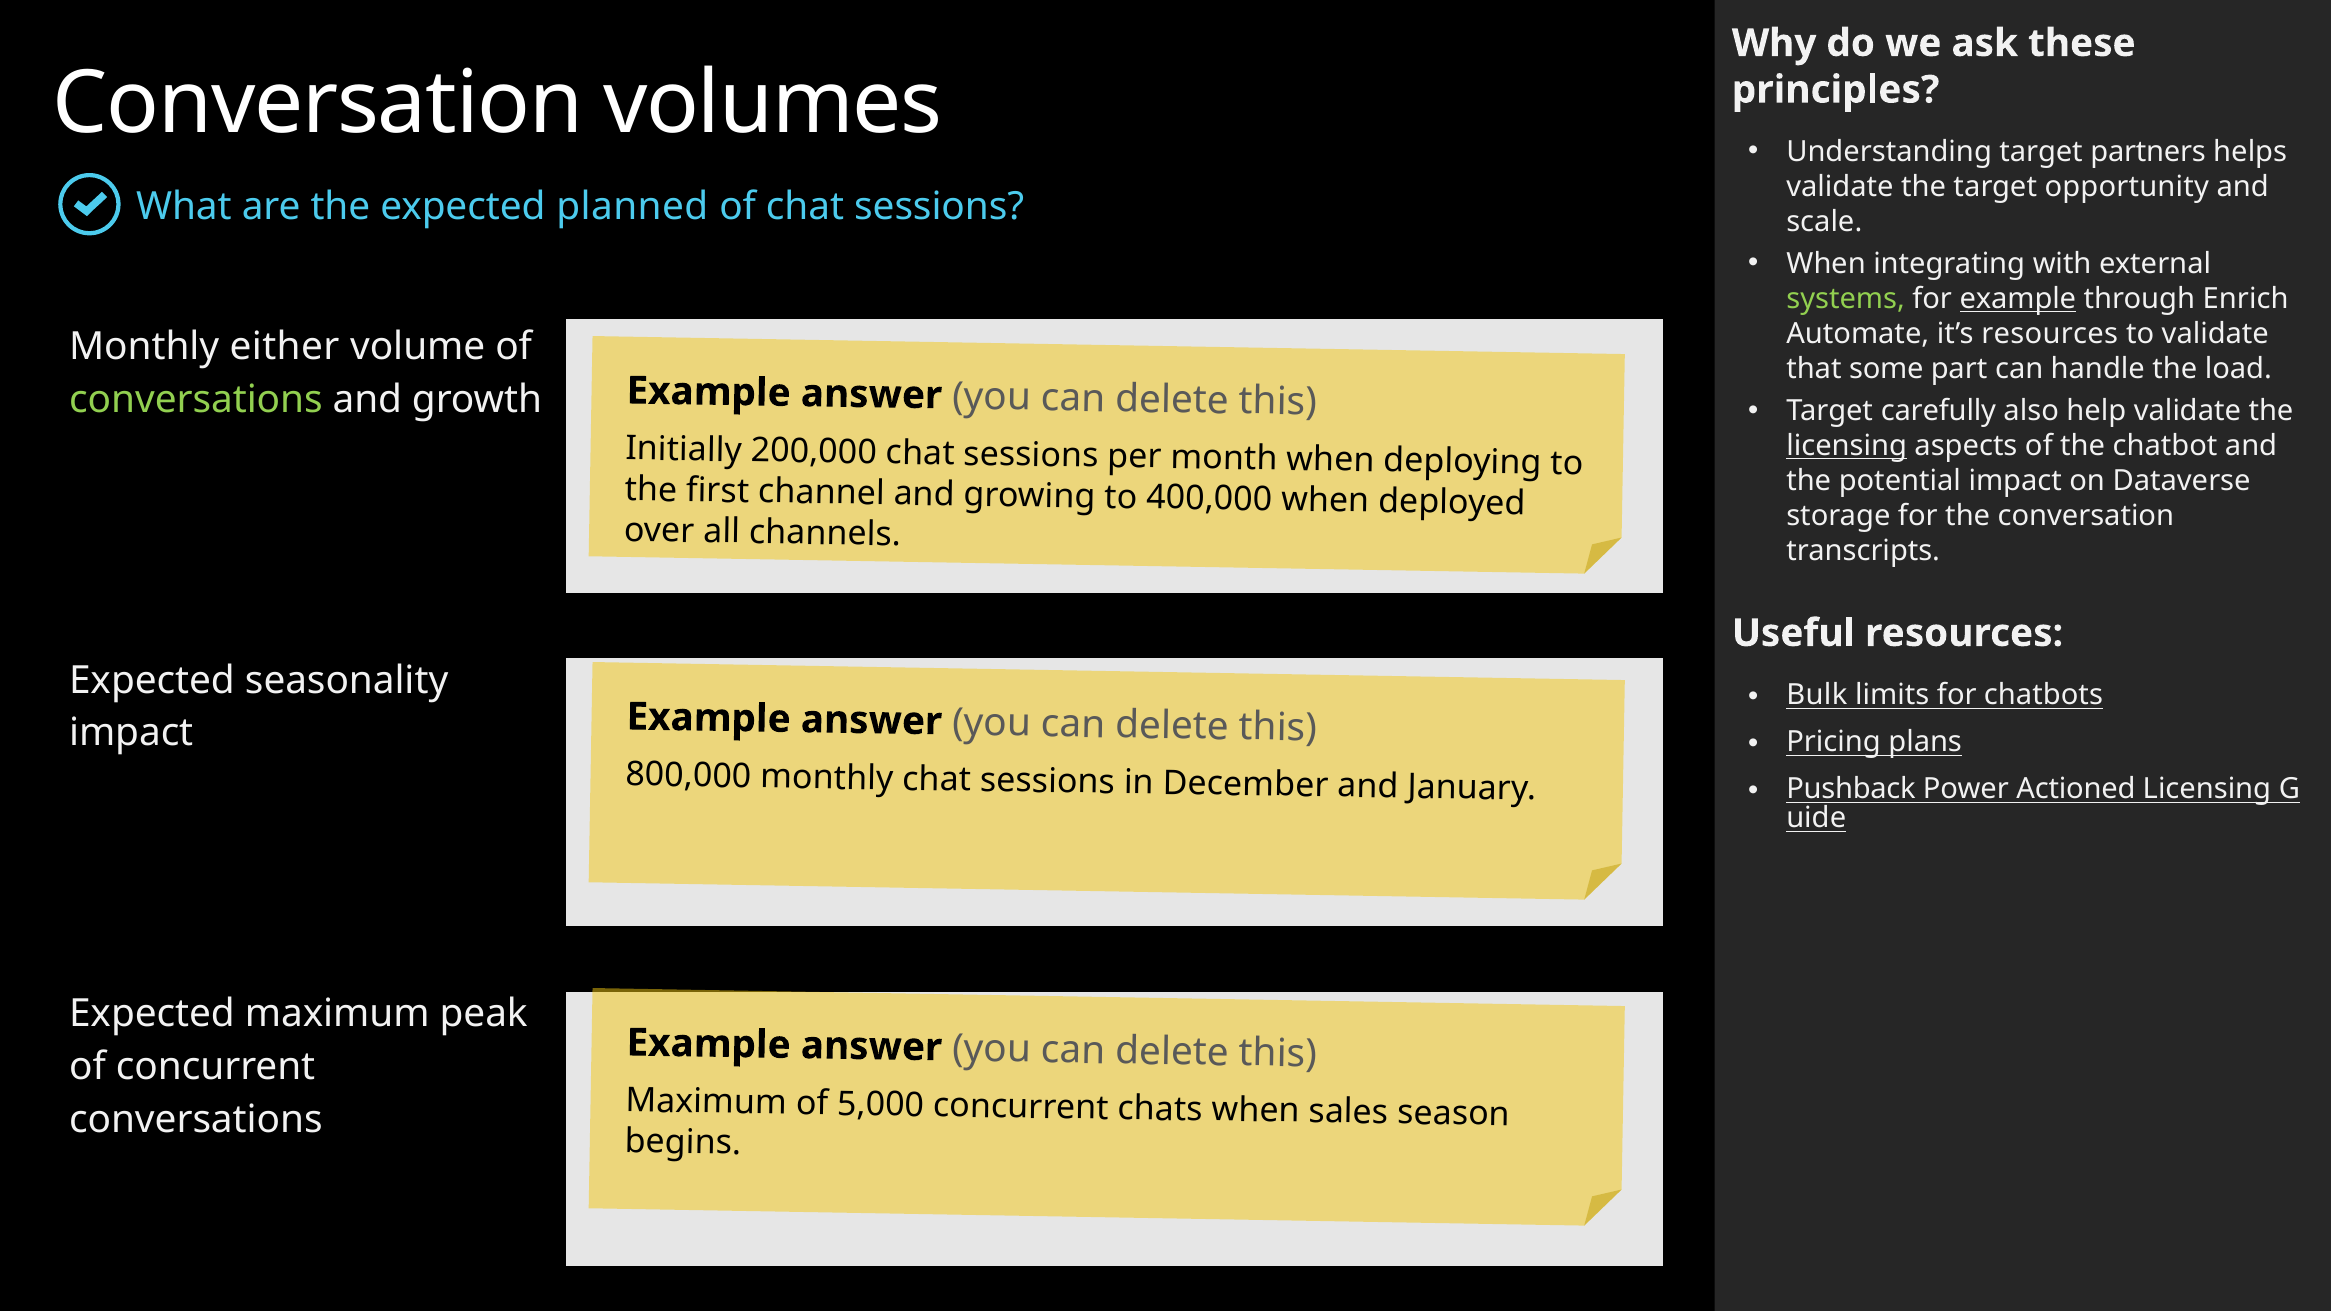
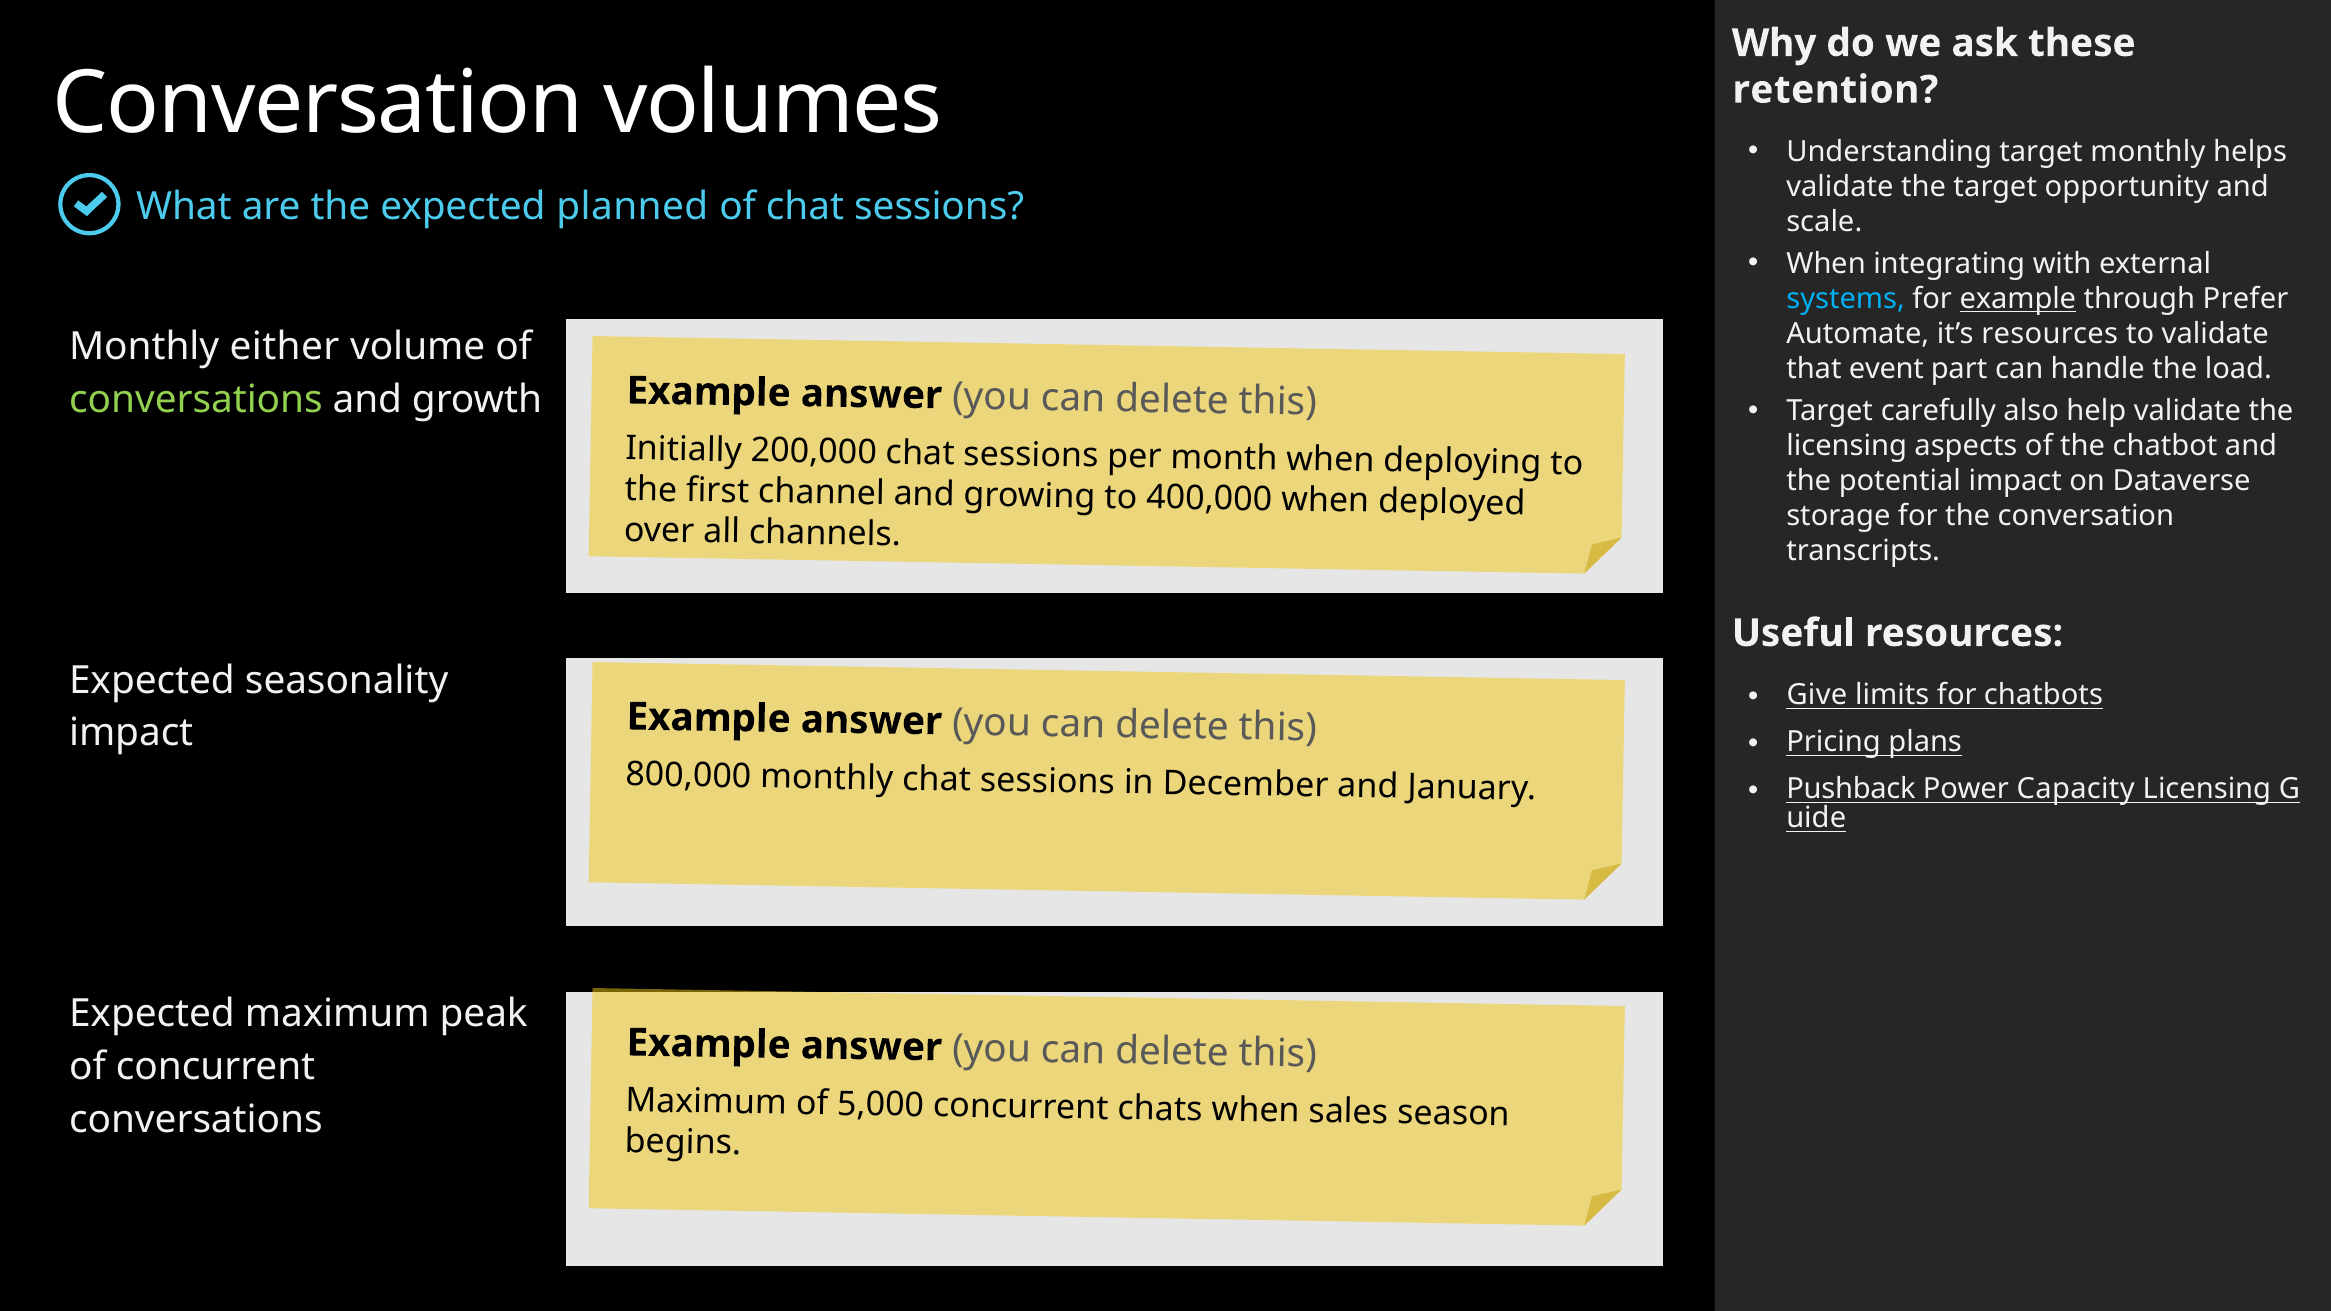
principles: principles -> retention (1835, 90)
target partners: partners -> monthly (2148, 152)
systems colour: light green -> light blue (1846, 299)
Enrich: Enrich -> Prefer (2246, 299)
some: some -> event (1886, 369)
licensing underline: present -> none (1847, 446)
Bulk: Bulk -> Give (1817, 695)
Actioned: Actioned -> Capacity (2076, 789)
